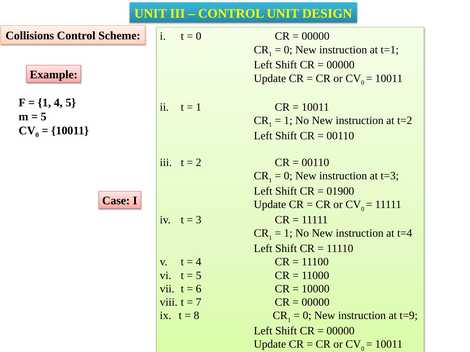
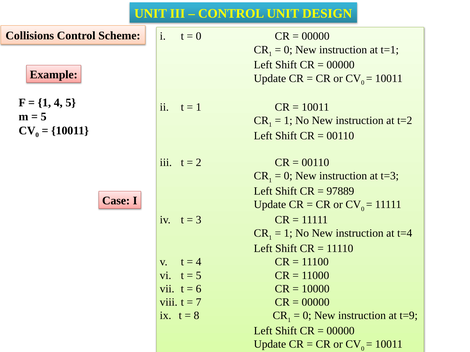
01900: 01900 -> 97889 (340, 191)
